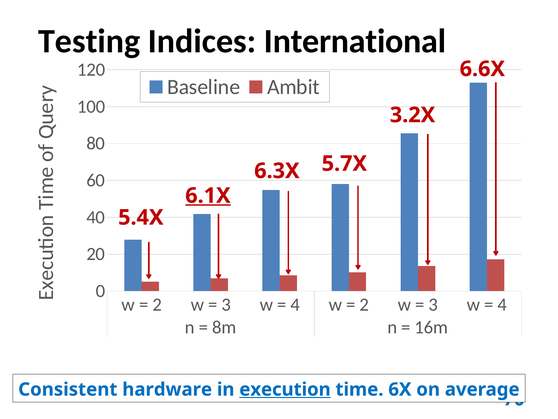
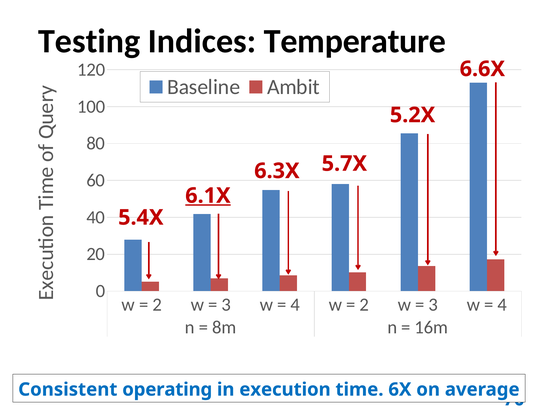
International: International -> Temperature (355, 41)
3.2X: 3.2X -> 5.2X (413, 115)
hardware: hardware -> operating (167, 389)
execution underline: present -> none (285, 389)
